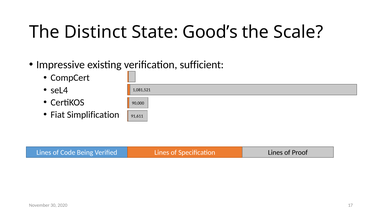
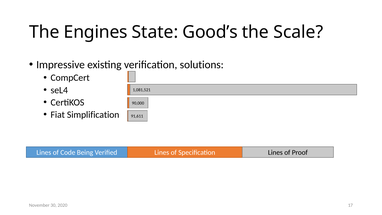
Distinct: Distinct -> Engines (96, 32)
sufficient: sufficient -> solutions (202, 65)
